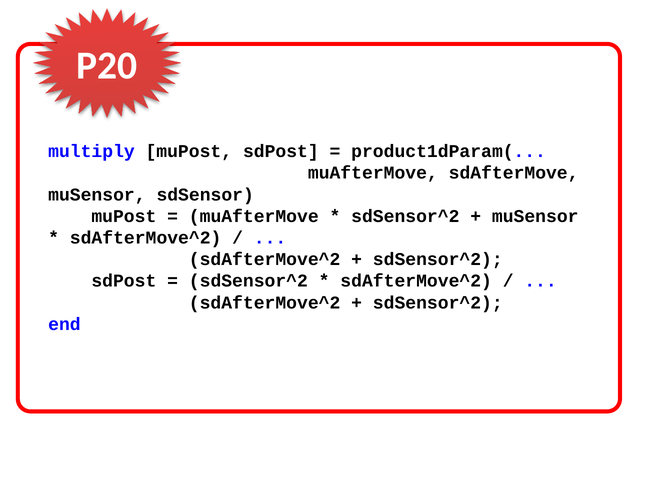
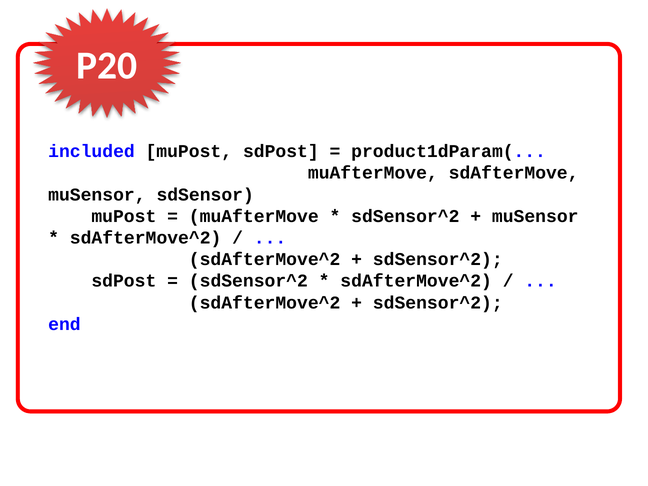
multiply: multiply -> included (91, 151)
